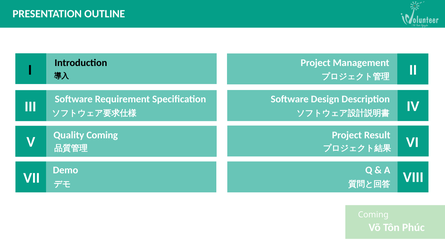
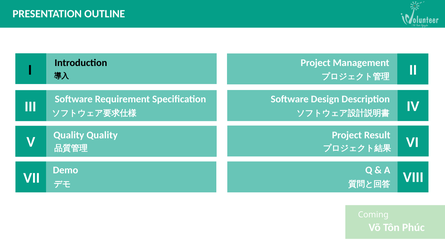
Quality Coming: Coming -> Quality (102, 135)
